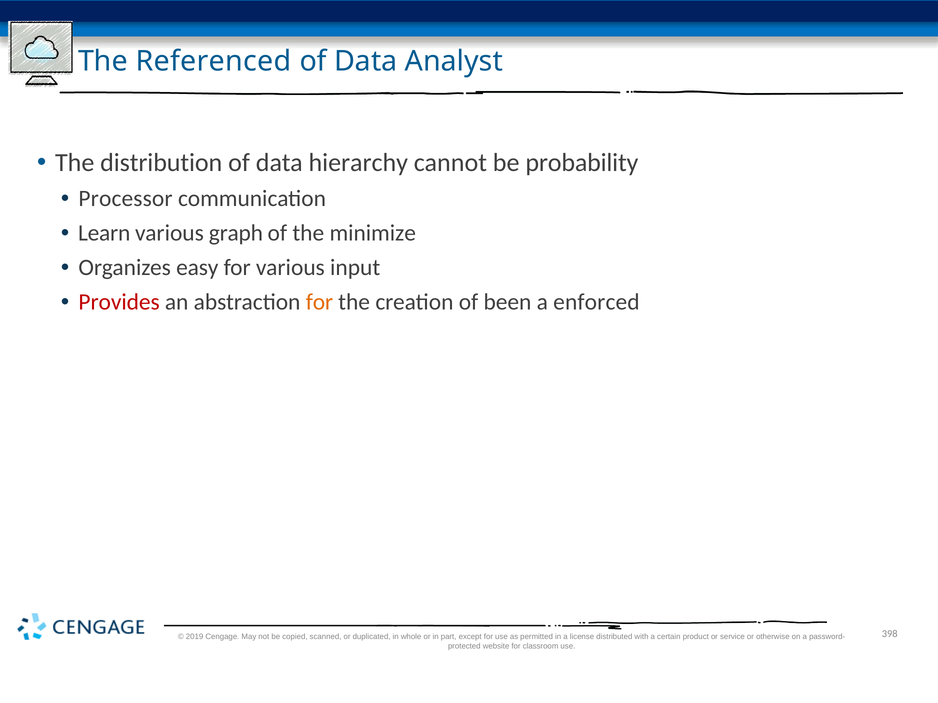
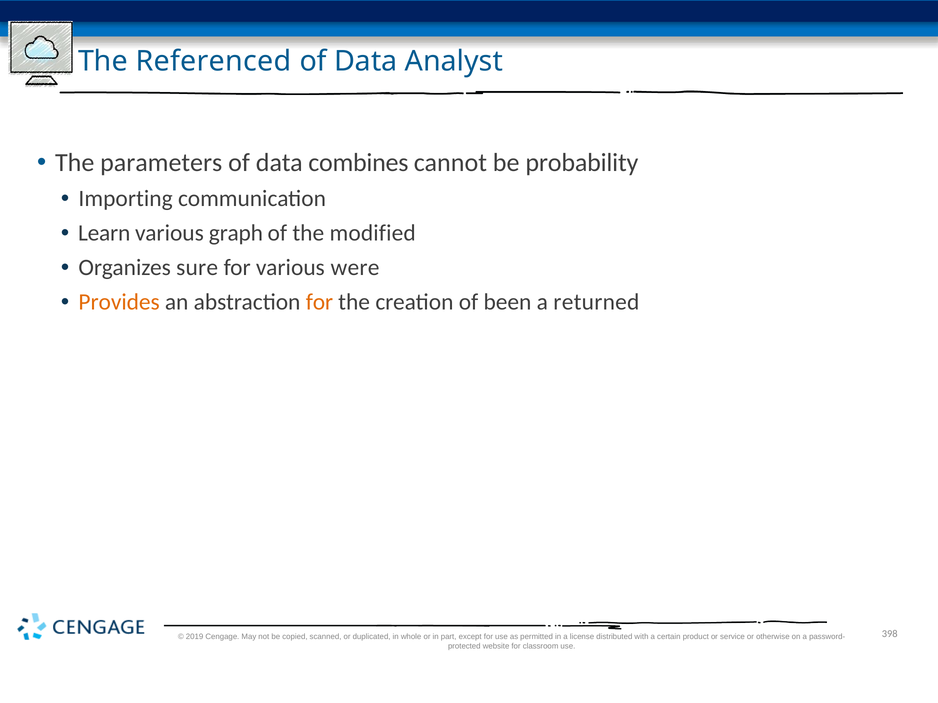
distribution: distribution -> parameters (161, 163)
hierarchy: hierarchy -> combines (358, 163)
Processor: Processor -> Importing (126, 199)
minimize: minimize -> modified (373, 233)
easy: easy -> sure (197, 268)
input: input -> were (355, 268)
Provides colour: red -> orange (119, 302)
enforced: enforced -> returned (596, 302)
